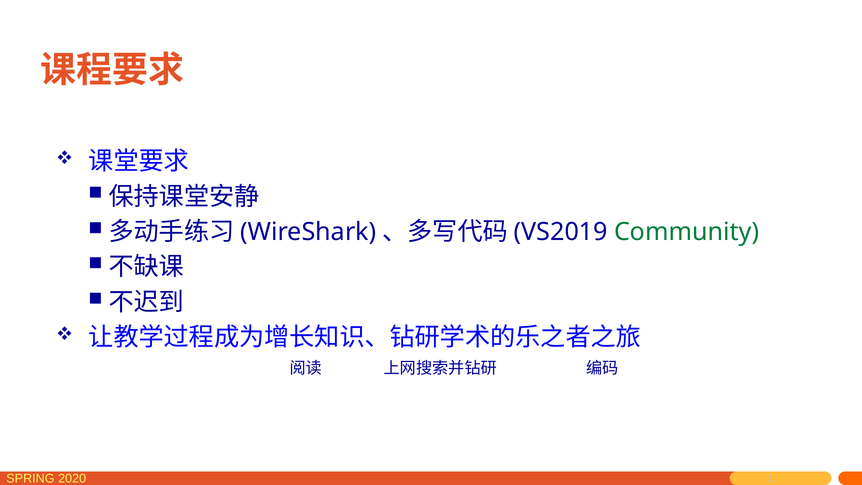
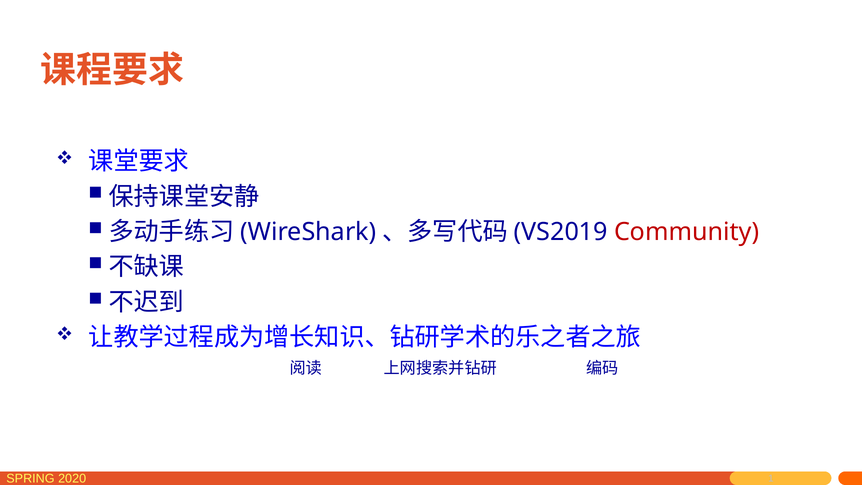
Community colour: green -> red (687, 232)
